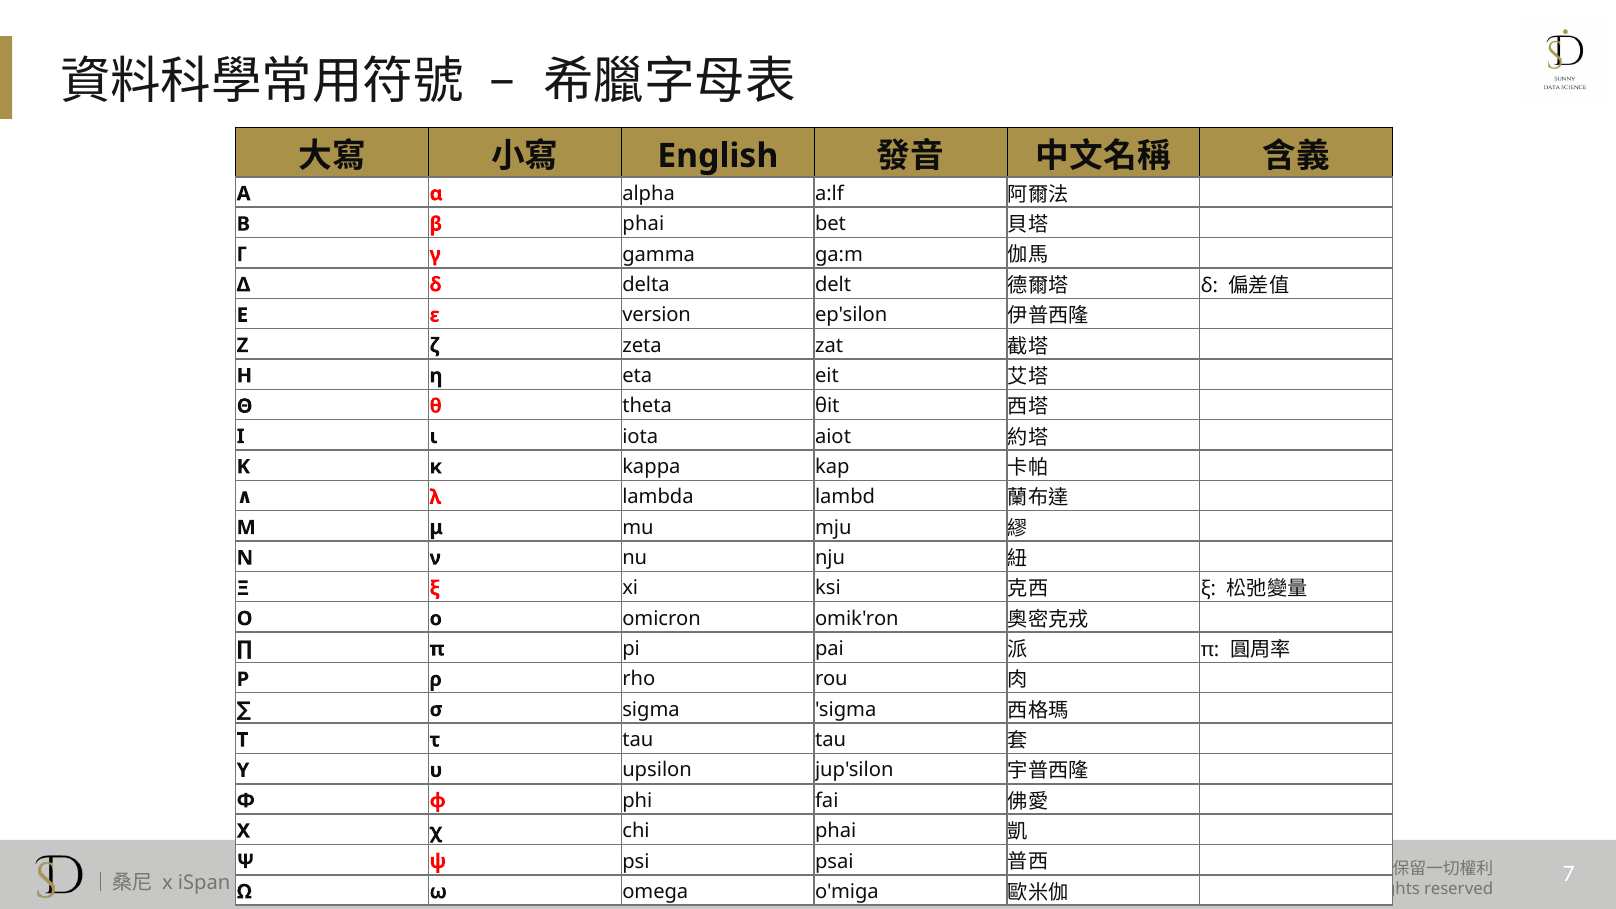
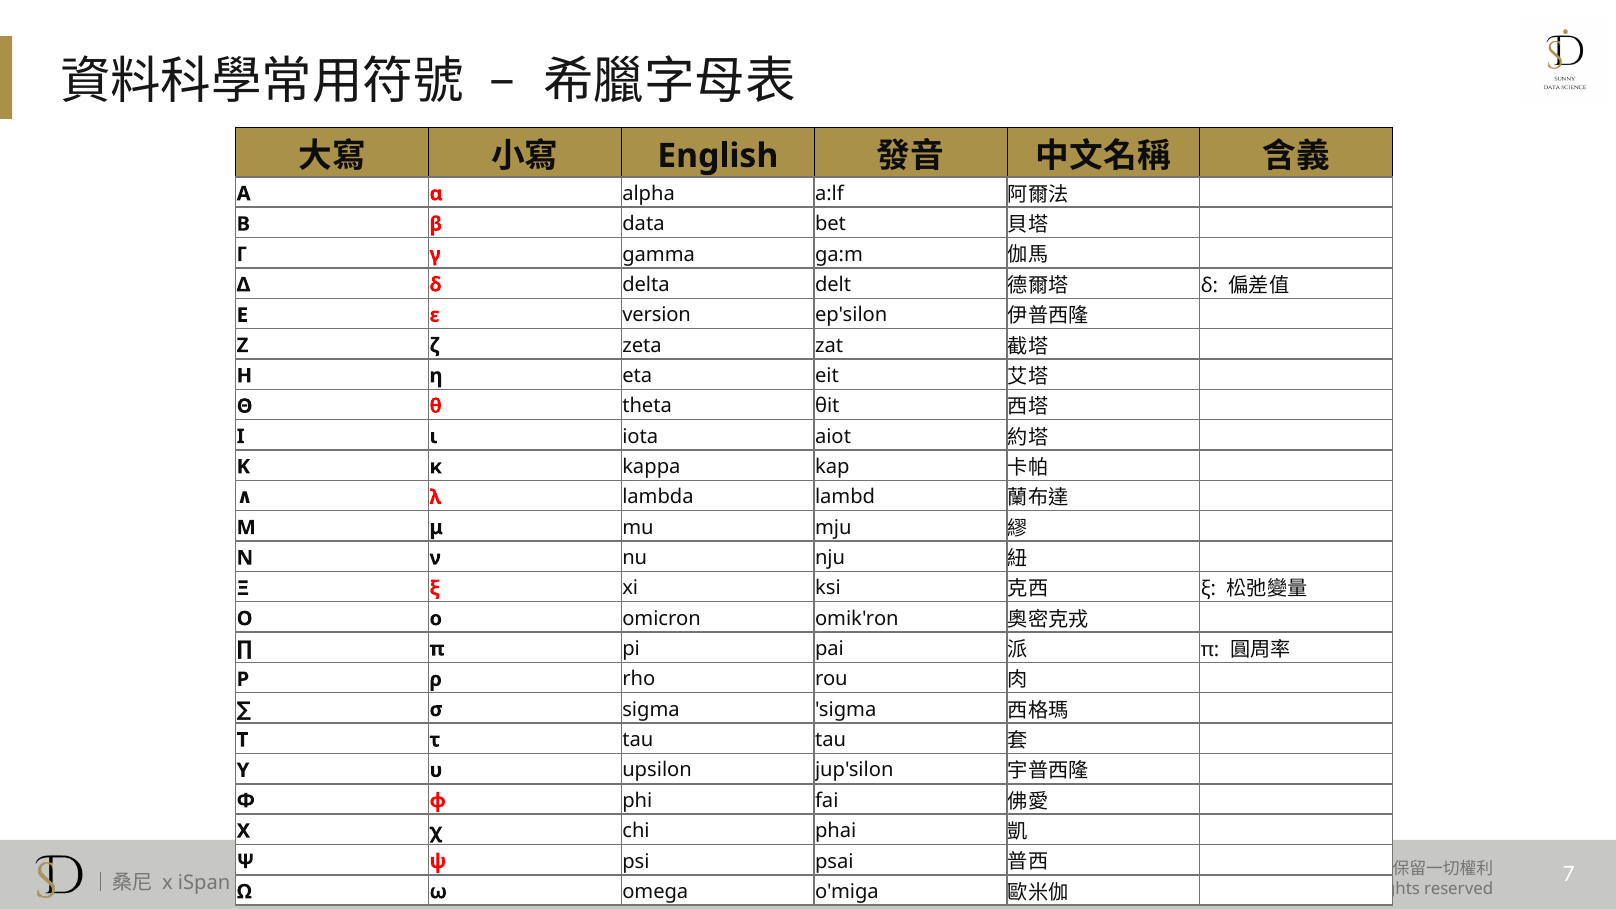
phai: phai -> data (644, 224)
